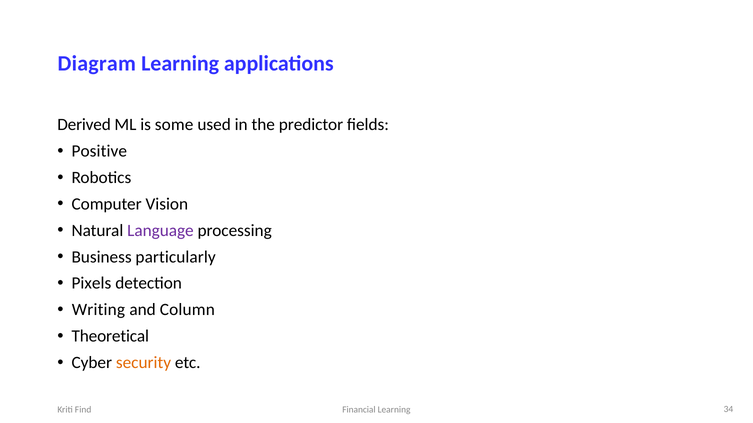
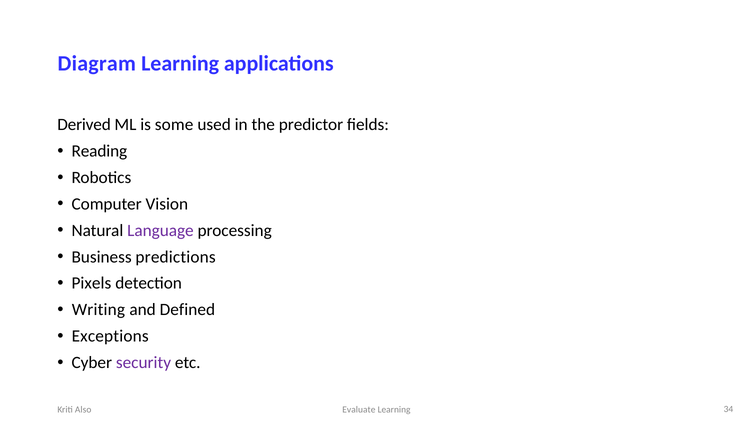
Positive: Positive -> Reading (99, 151)
particularly: particularly -> predictions (176, 257)
Column: Column -> Defined (187, 310)
Theoretical: Theoretical -> Exceptions (110, 337)
security colour: orange -> purple (144, 363)
Financial: Financial -> Evaluate (359, 410)
Find: Find -> Also (83, 410)
